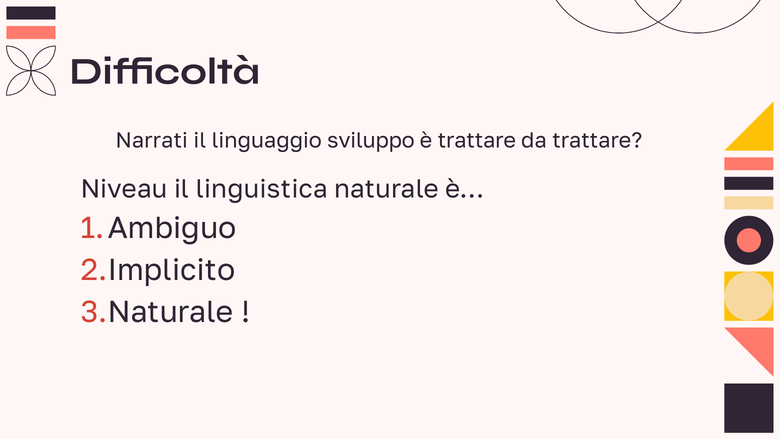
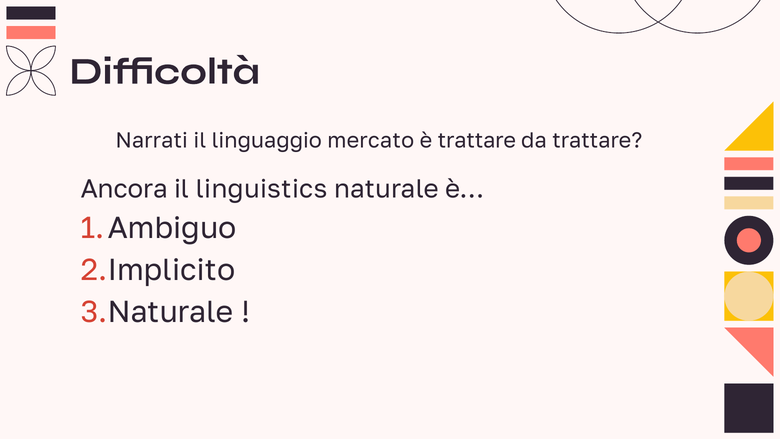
sviluppo: sviluppo -> mercato (371, 140)
Niveau: Niveau -> Ancora (124, 189)
linguistica: linguistica -> linguistics (262, 189)
